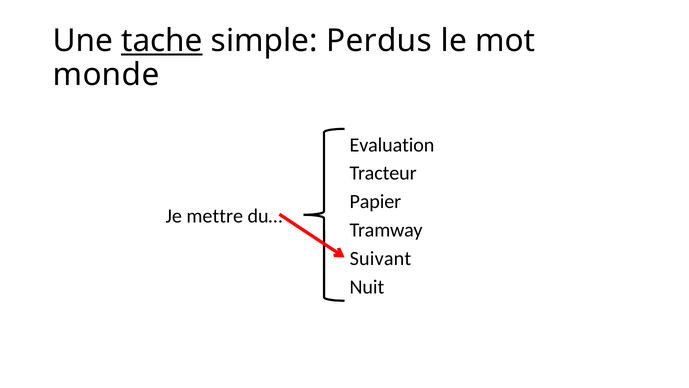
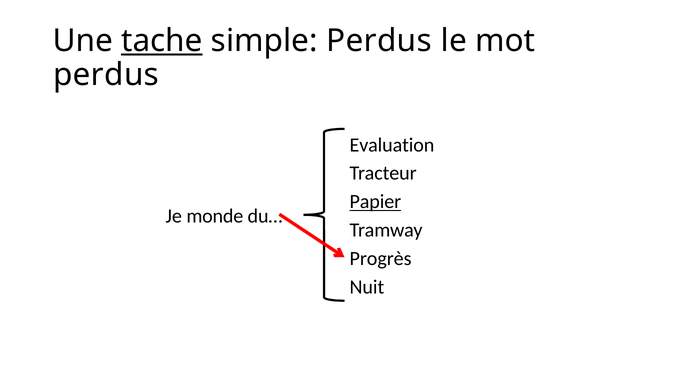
monde: monde -> perdus (106, 75)
Papier underline: none -> present (375, 202)
mettre: mettre -> monde (215, 216)
Suivant: Suivant -> Progrès (381, 258)
